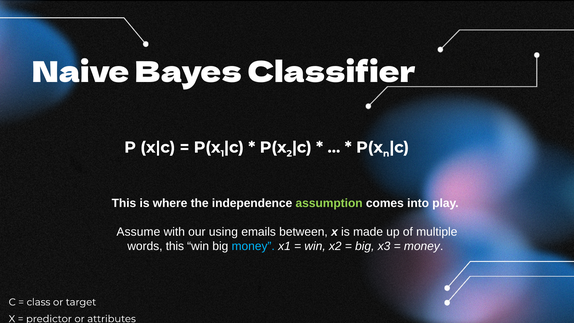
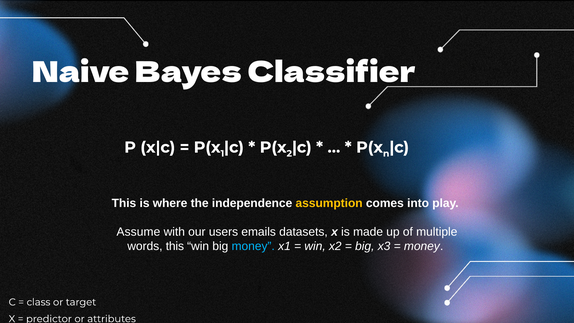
assumption colour: light green -> yellow (329, 203)
using: using -> users (223, 232)
between: between -> datasets (303, 232)
